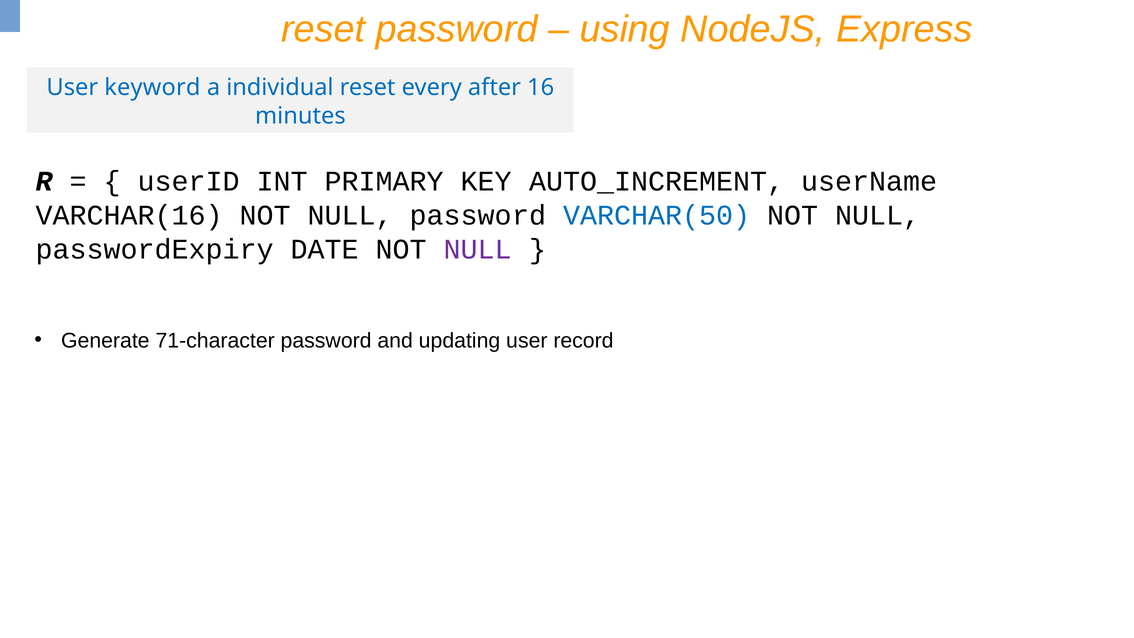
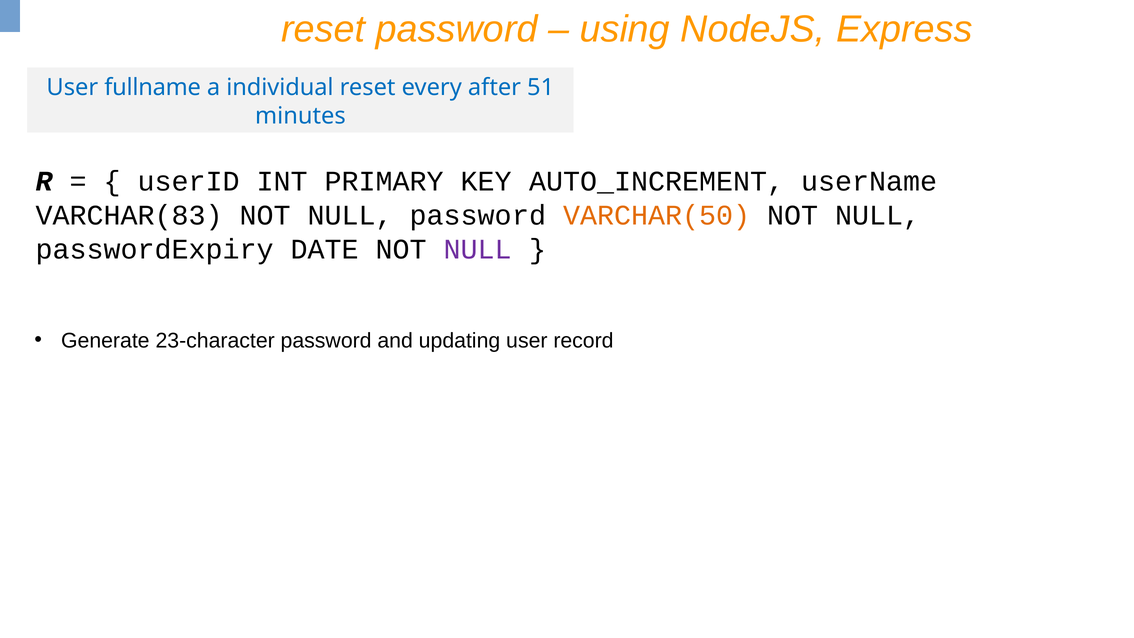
keyword: keyword -> fullname (153, 87)
16: 16 -> 51 (541, 87)
VARCHAR(16: VARCHAR(16 -> VARCHAR(83 (129, 215)
VARCHAR(50 colour: blue -> orange (657, 215)
71-character: 71-character -> 23-character (215, 341)
